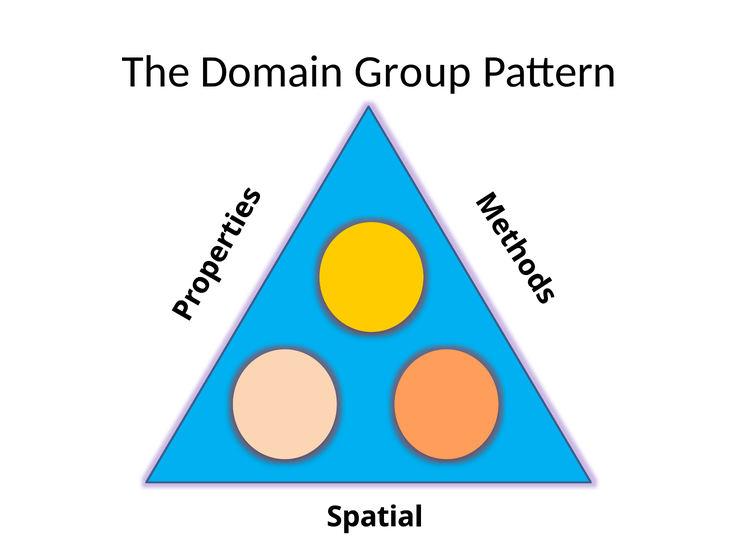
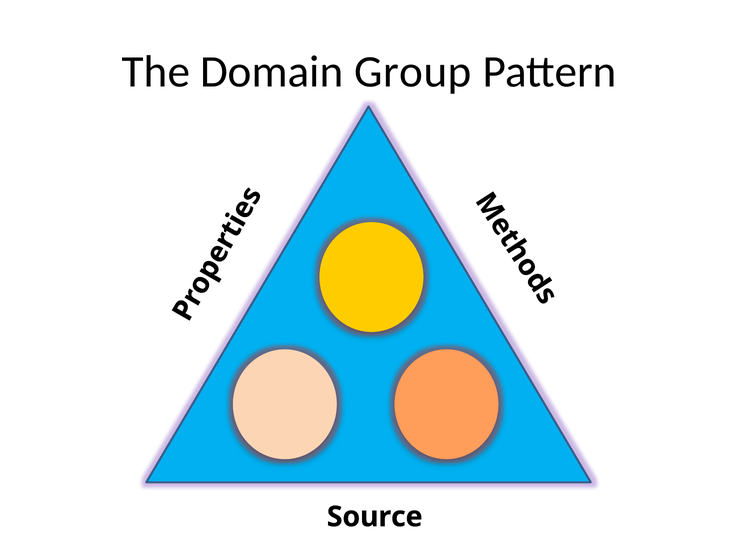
Spatial: Spatial -> Source (375, 516)
